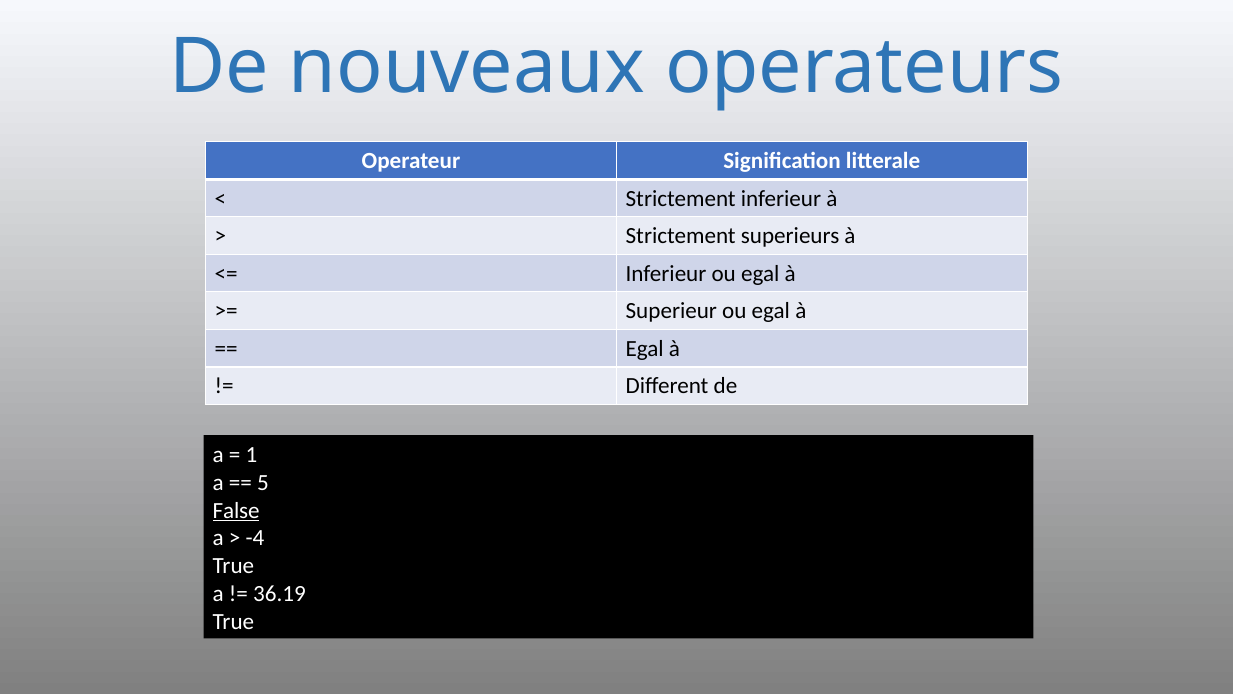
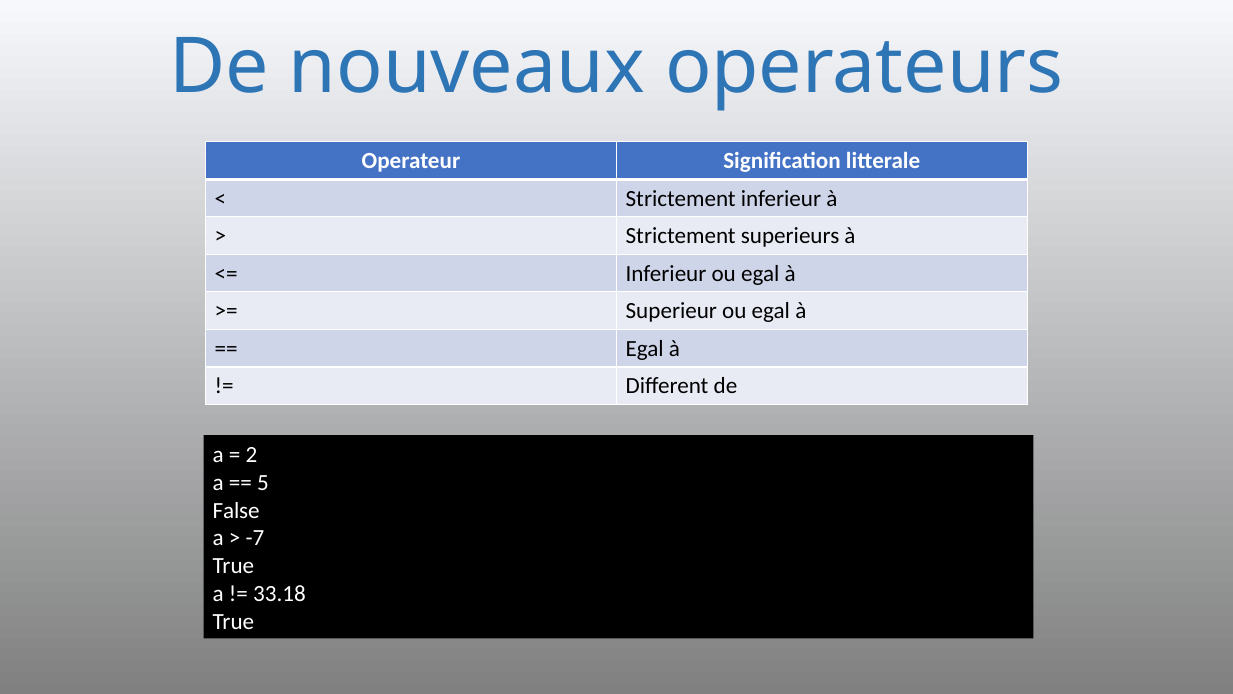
1: 1 -> 2 (251, 455)
False underline: present -> none (236, 510)
-4: -4 -> -7 (255, 538)
36.19: 36.19 -> 33.18 (279, 593)
